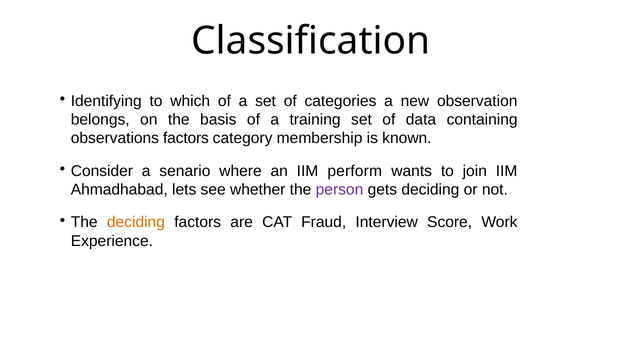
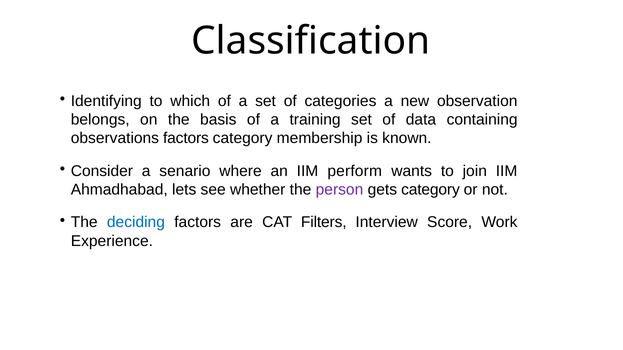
gets deciding: deciding -> category (430, 190)
deciding colour: orange -> blue (136, 223)
Fraud: Fraud -> Filters (324, 223)
